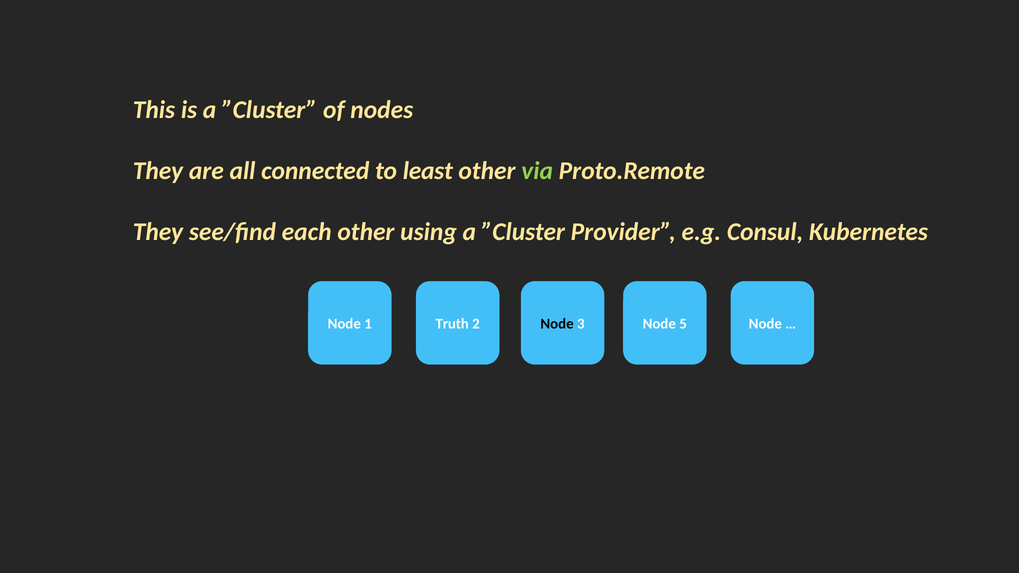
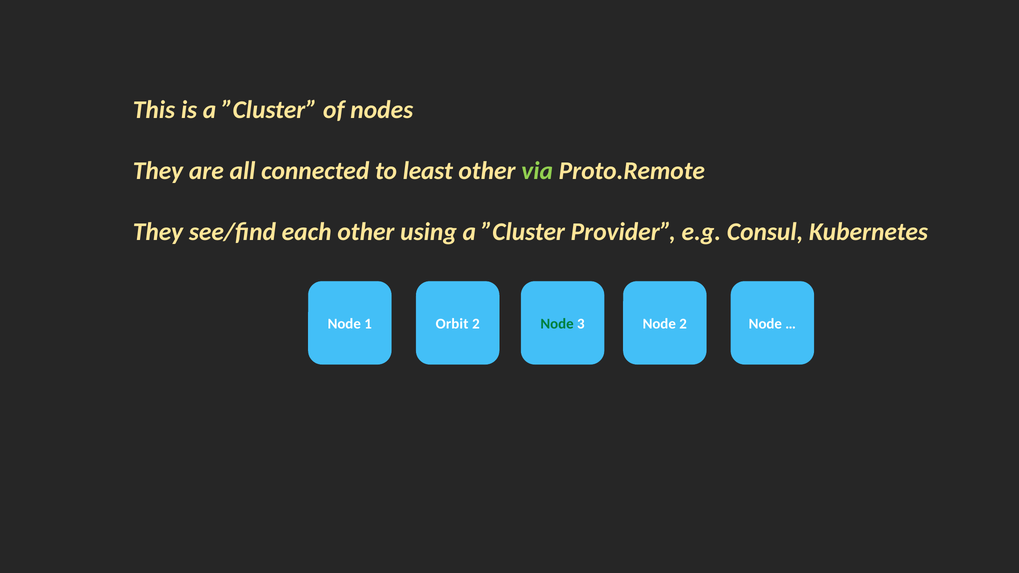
Truth: Truth -> Orbit (452, 324)
Node colour: black -> green (557, 324)
Node 5: 5 -> 2 (683, 324)
